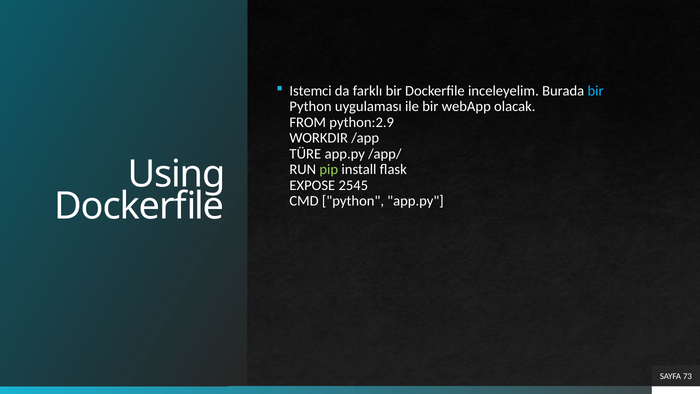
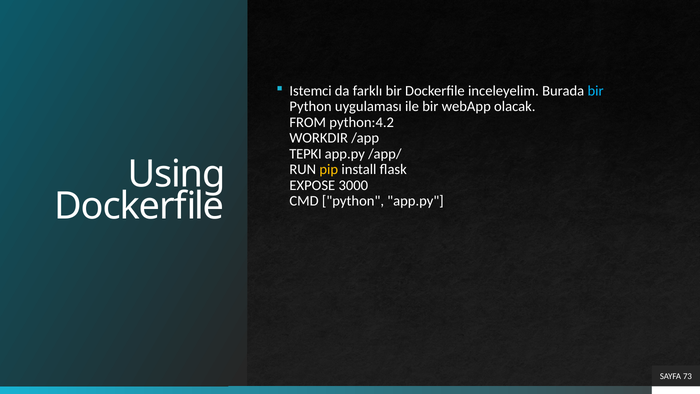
python:2.9: python:2.9 -> python:4.2 (362, 122)
TÜRE: TÜRE -> TEPKI (305, 154)
pip colour: light green -> yellow (329, 170)
2545: 2545 -> 3000 (353, 185)
